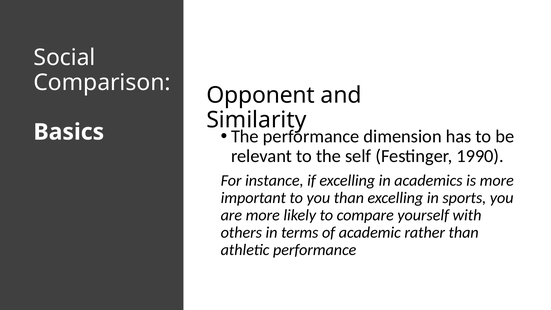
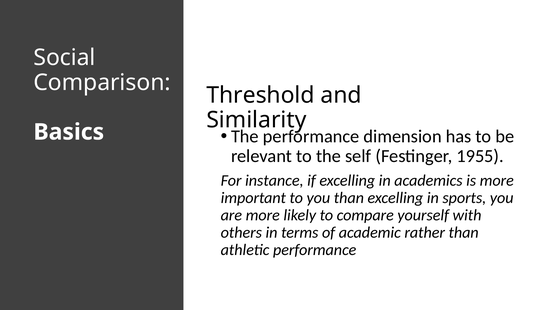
Opponent: Opponent -> Threshold (261, 95)
1990: 1990 -> 1955 (480, 156)
